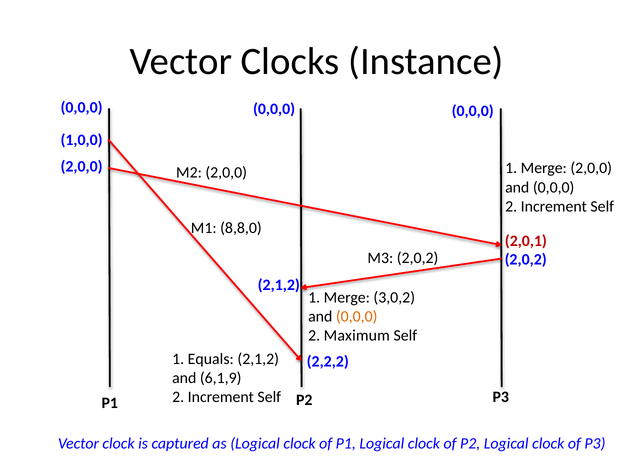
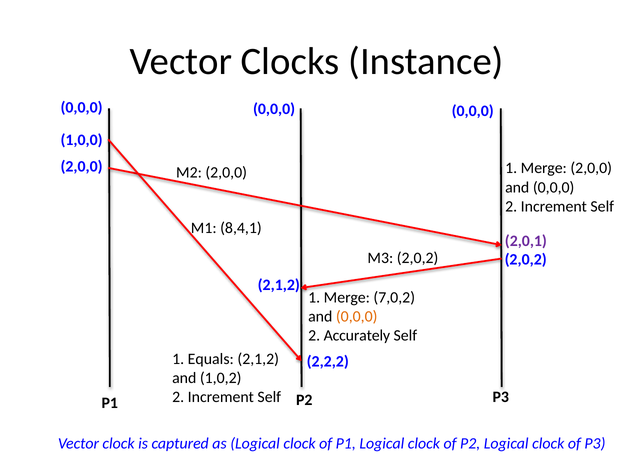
8,8,0: 8,8,0 -> 8,4,1 (241, 228)
2,0,1 colour: red -> purple (526, 241)
3,0,2: 3,0,2 -> 7,0,2 (394, 297)
Maximum: Maximum -> Accurately (357, 335)
6,1,9: 6,1,9 -> 1,0,2 (221, 377)
